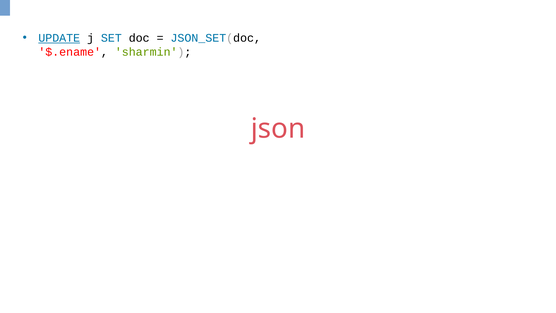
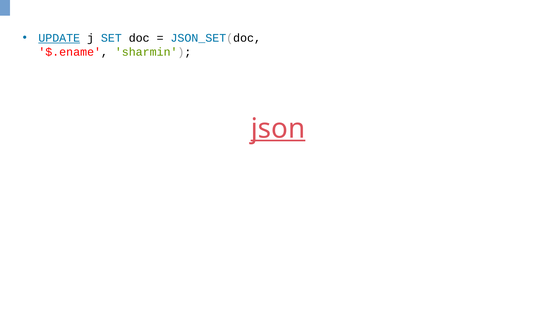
json underline: none -> present (278, 128)
